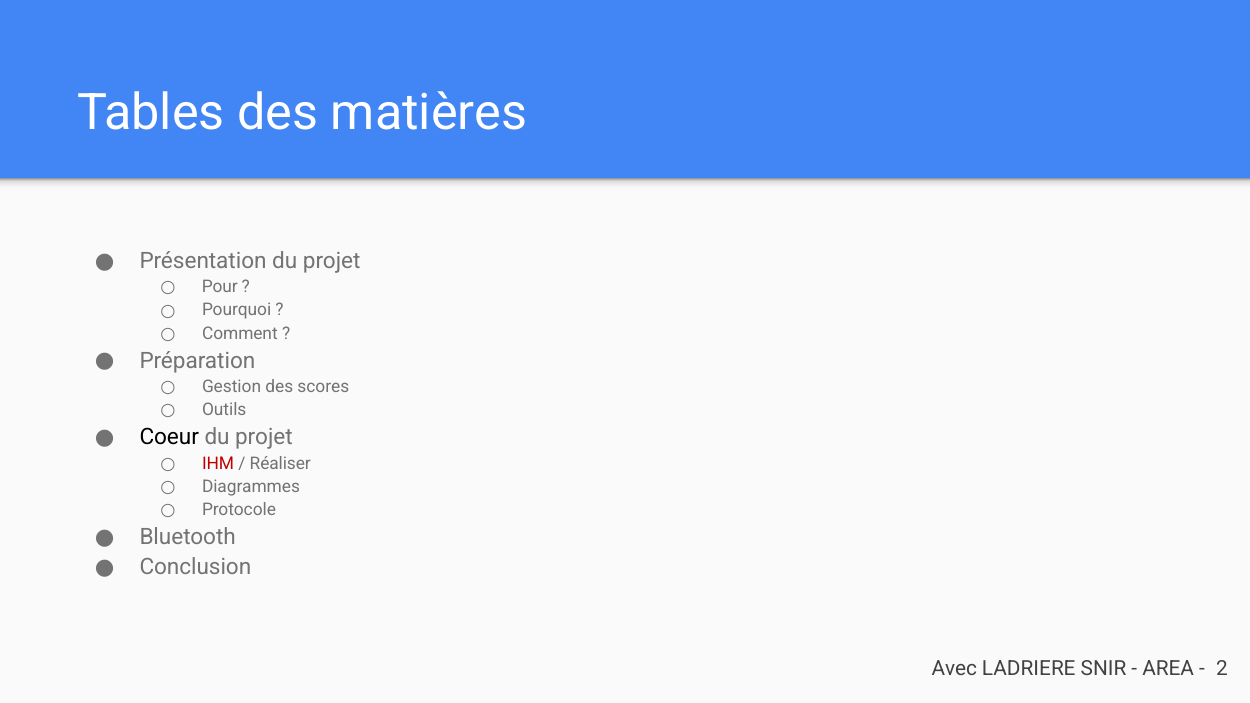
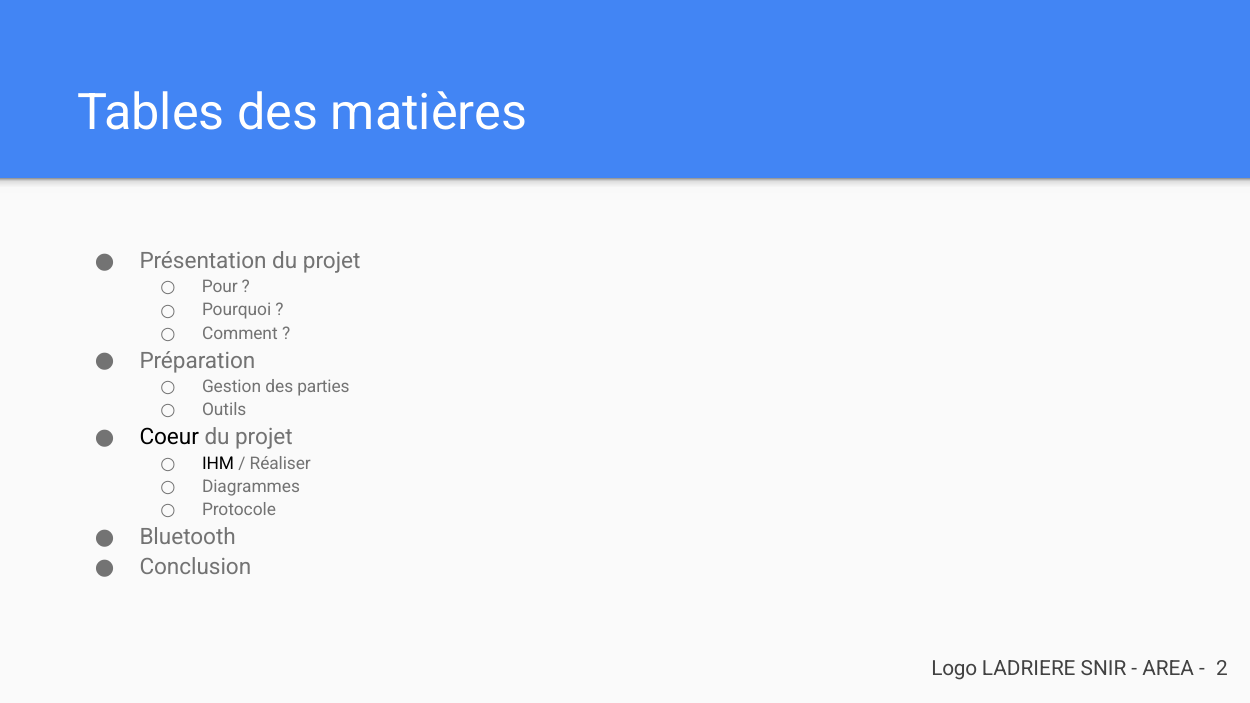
scores: scores -> parties (323, 387)
IHM colour: red -> black (218, 463)
Avec: Avec -> Logo (954, 669)
